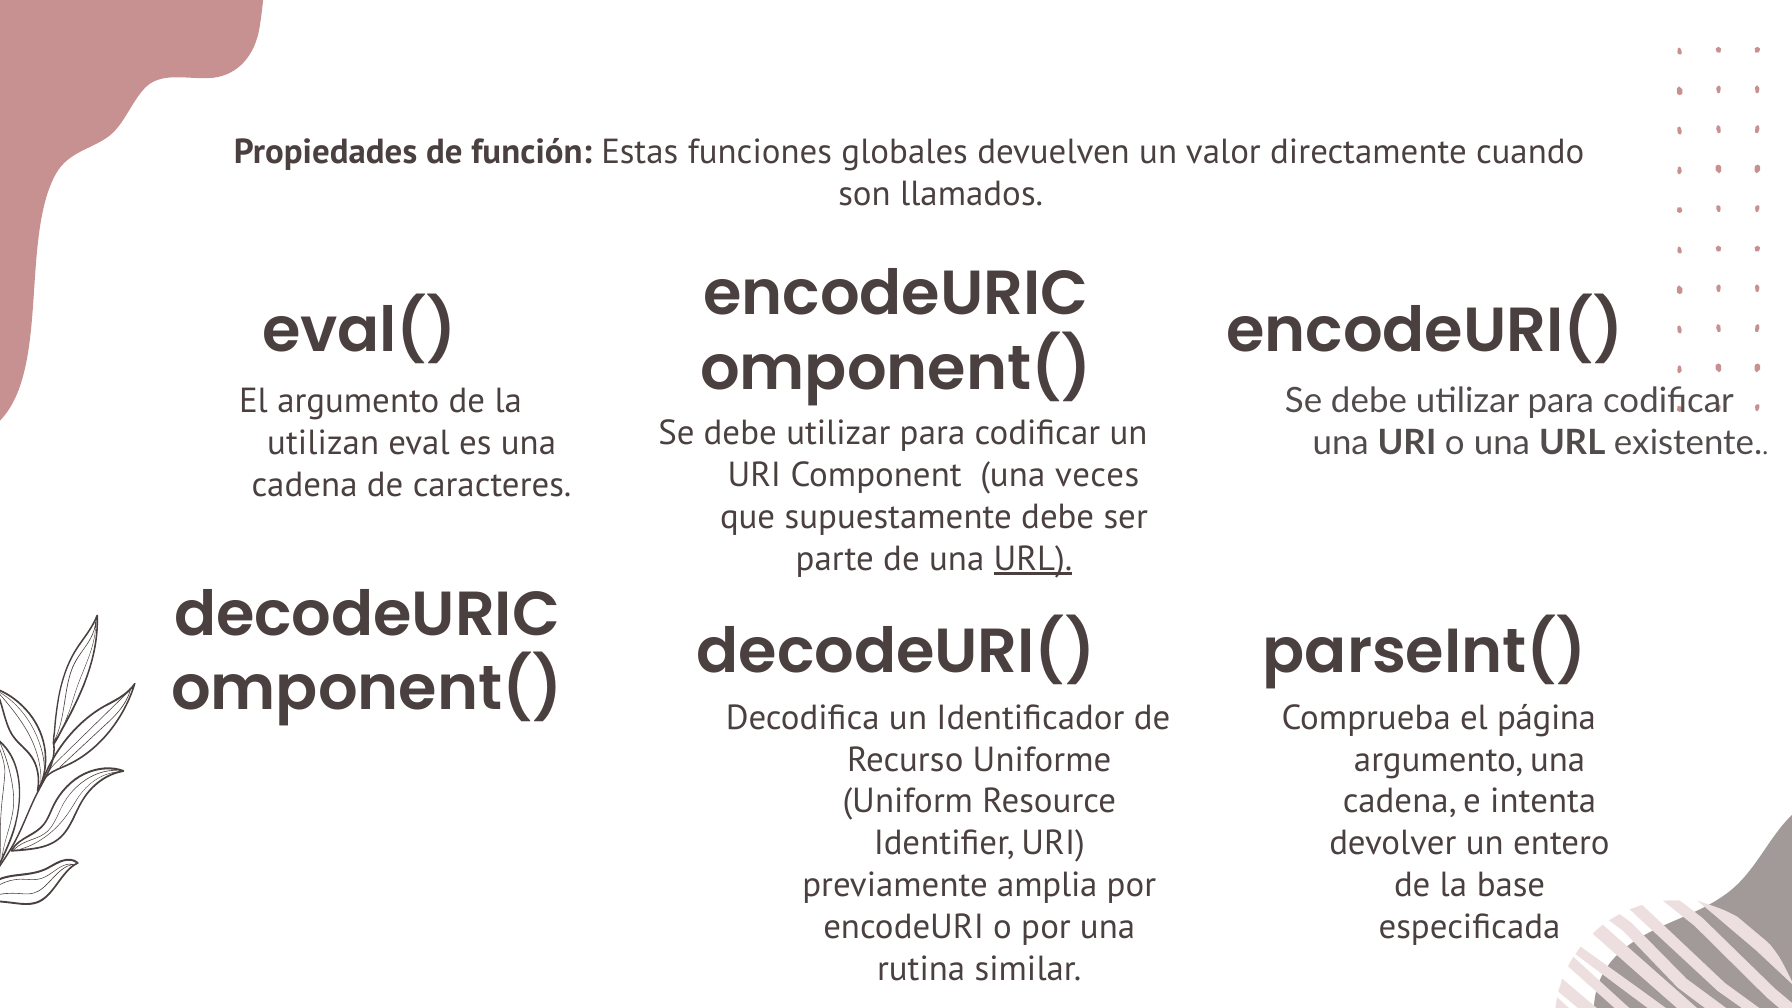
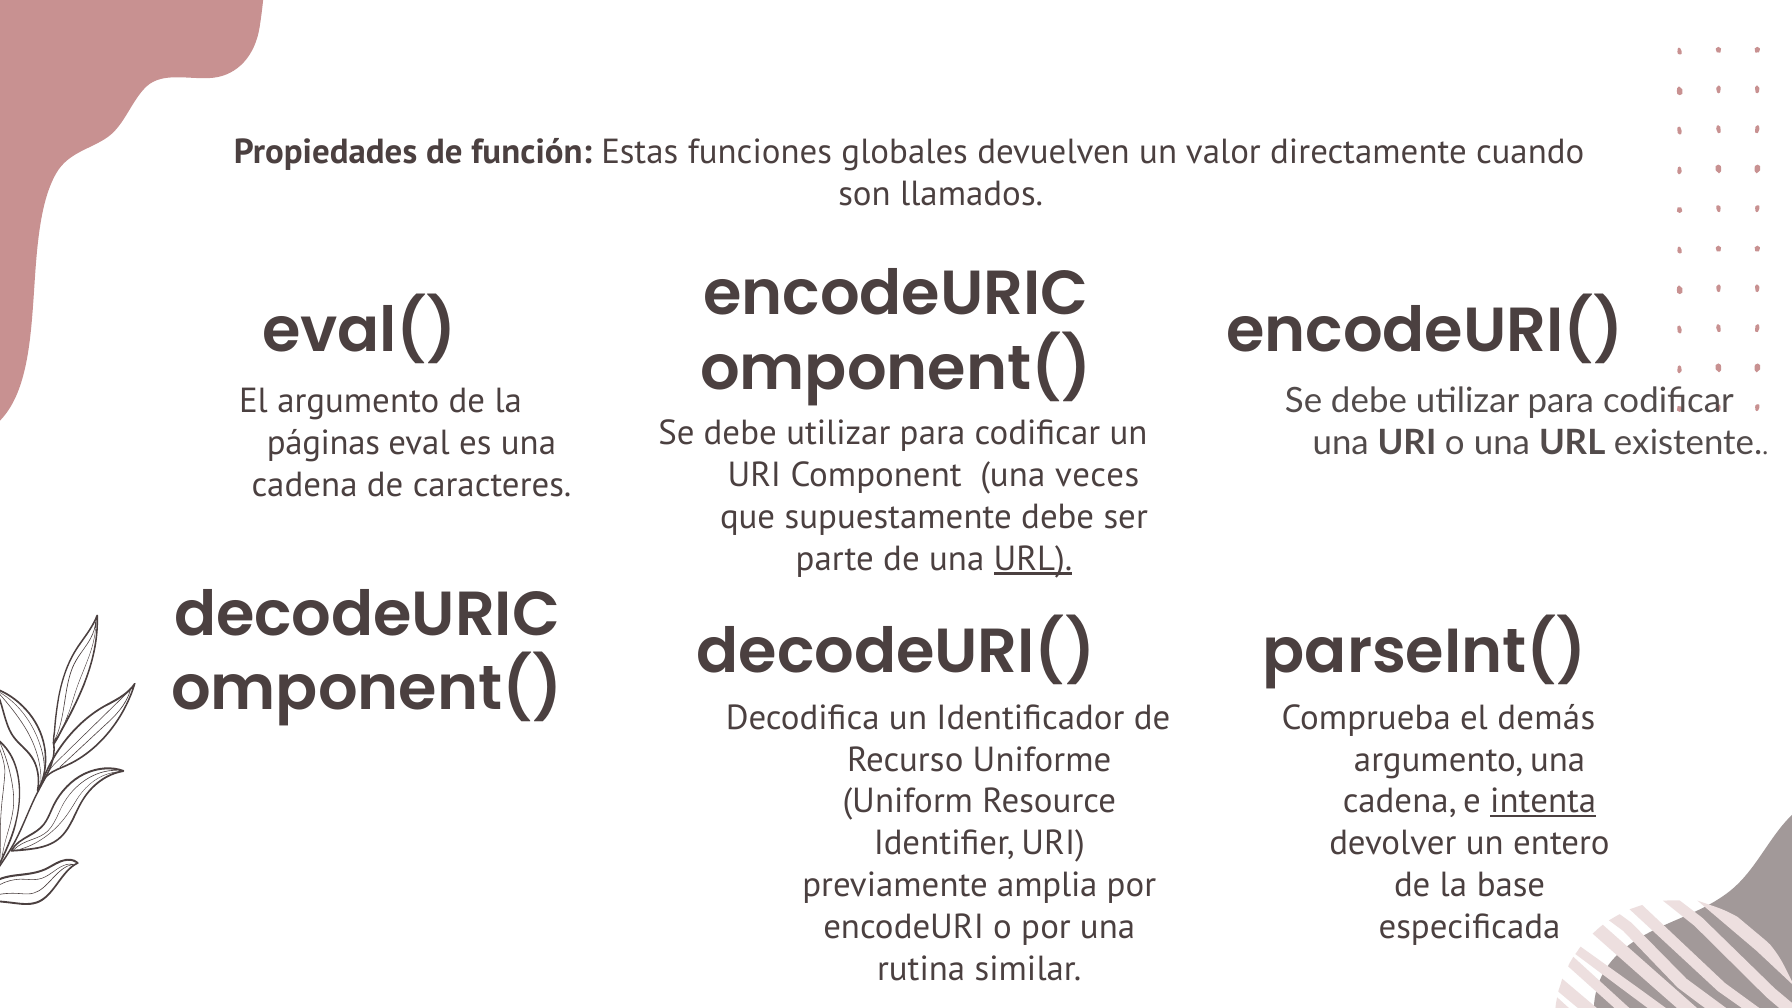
utilizan: utilizan -> páginas (323, 443)
página: página -> demás (1546, 718)
intenta underline: none -> present (1543, 801)
